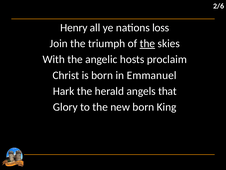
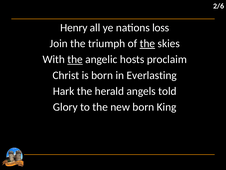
the underline: none -> present (75, 59)
Emmanuel: Emmanuel -> Everlasting (152, 75)
that: that -> told (167, 91)
